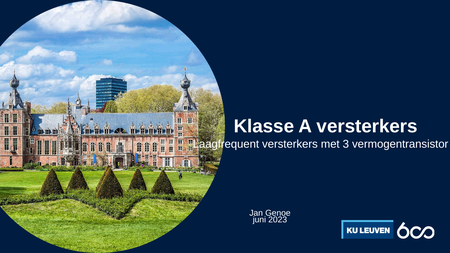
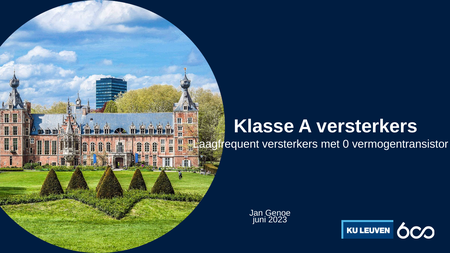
3: 3 -> 0 (346, 144)
